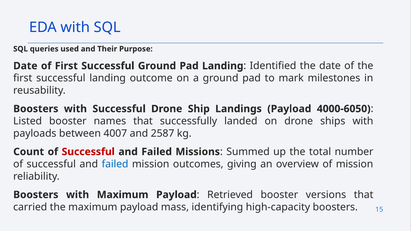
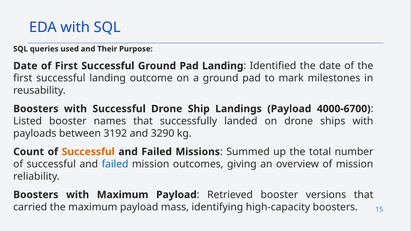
4000-6050: 4000-6050 -> 4000-6700 (344, 109)
4007: 4007 -> 3192 (115, 134)
2587: 2587 -> 3290 (163, 134)
Successful colour: red -> orange (88, 152)
